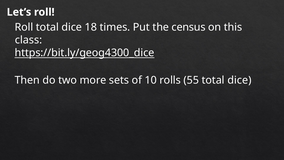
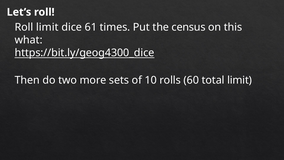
Roll total: total -> limit (47, 27)
18: 18 -> 61 (91, 27)
class: class -> what (29, 40)
55: 55 -> 60 (191, 80)
dice: dice -> limit (240, 80)
